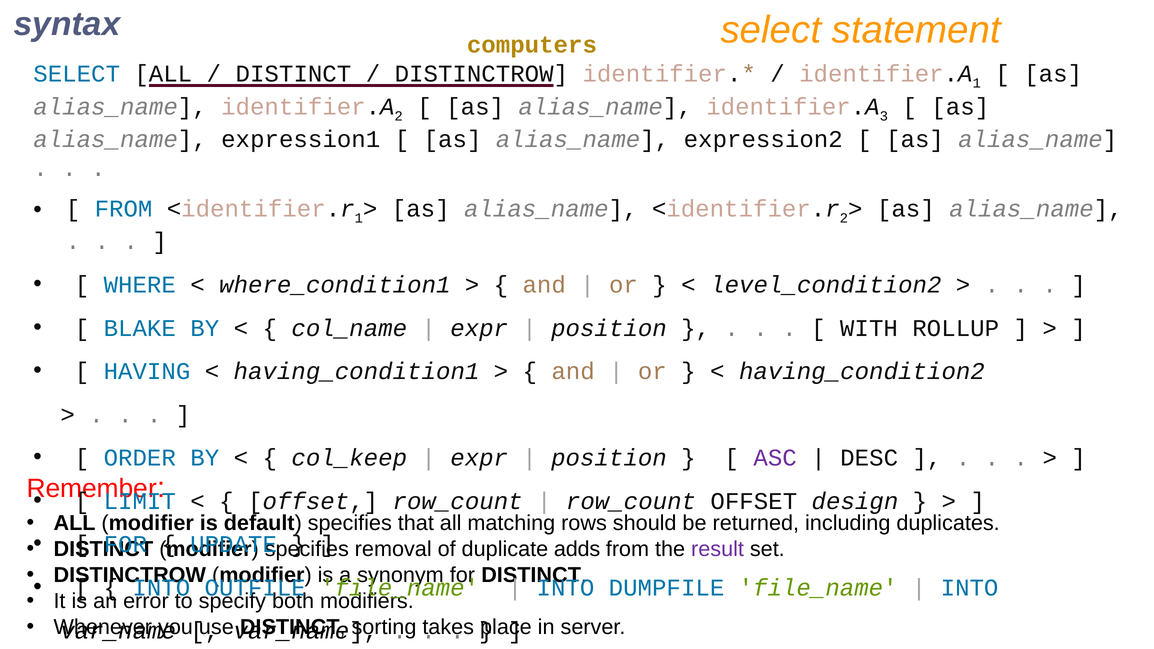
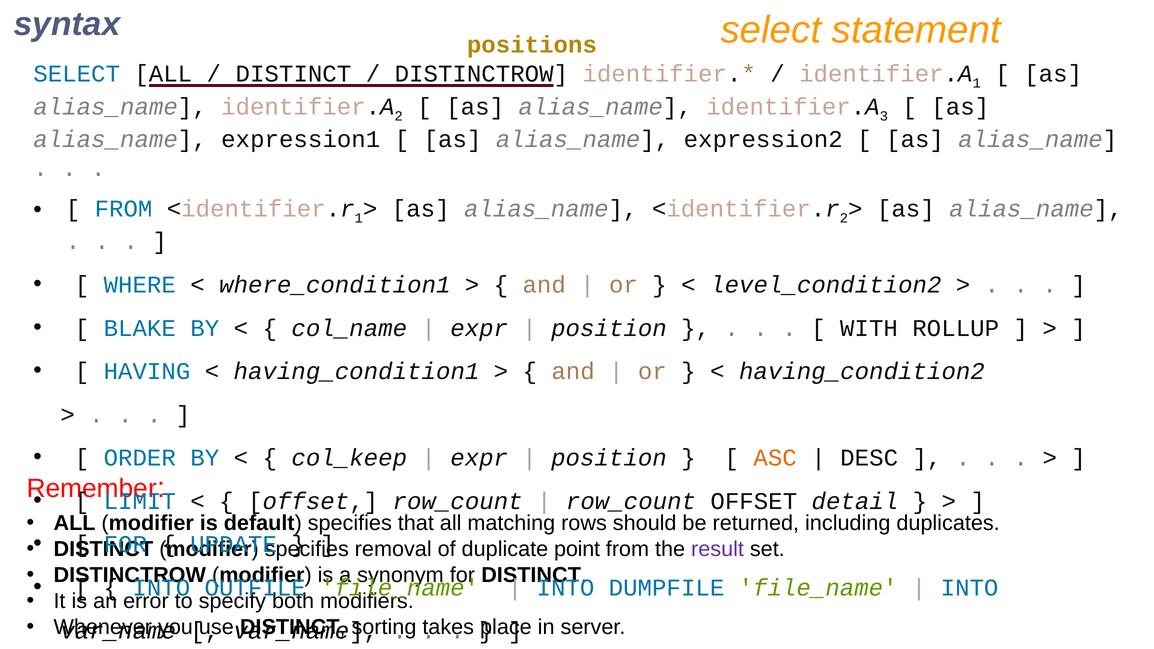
computers: computers -> positions (532, 45)
ASC colour: purple -> orange (775, 458)
design: design -> detail (855, 501)
adds: adds -> point (577, 549)
